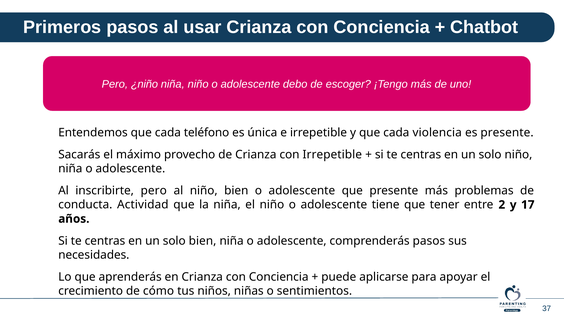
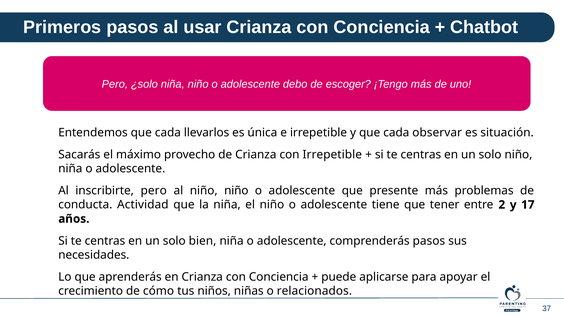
¿niño: ¿niño -> ¿solo (144, 84)
teléfono: teléfono -> llevarlos (207, 132)
violencia: violencia -> observar (437, 132)
es presente: presente -> situación (507, 132)
niño bien: bien -> niño (236, 190)
sentimientos: sentimientos -> relacionados (314, 290)
